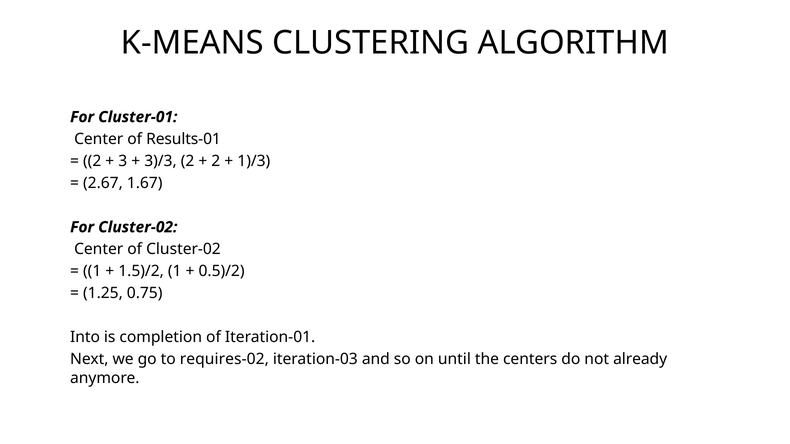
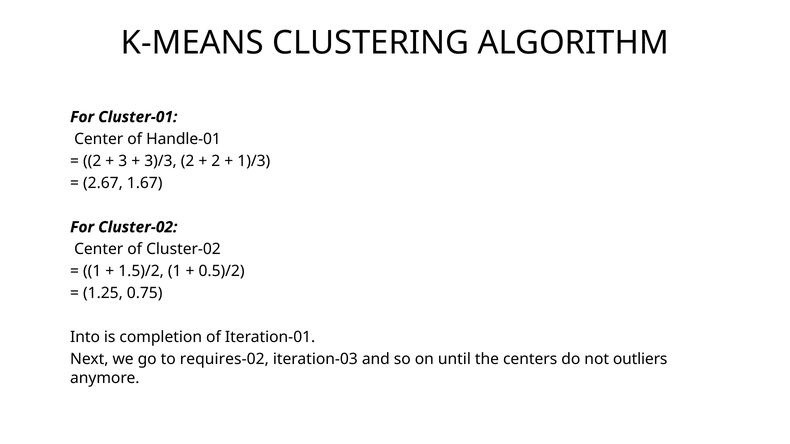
Results-01: Results-01 -> Handle-01 (184, 139)
already: already -> outliers (640, 360)
